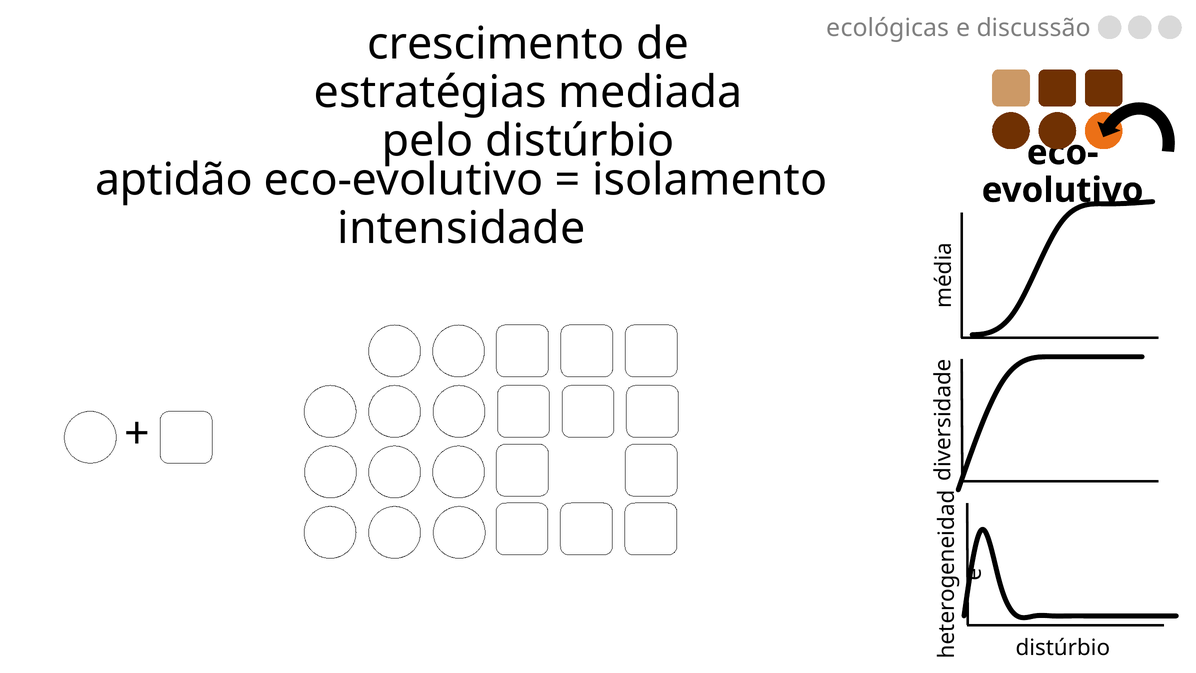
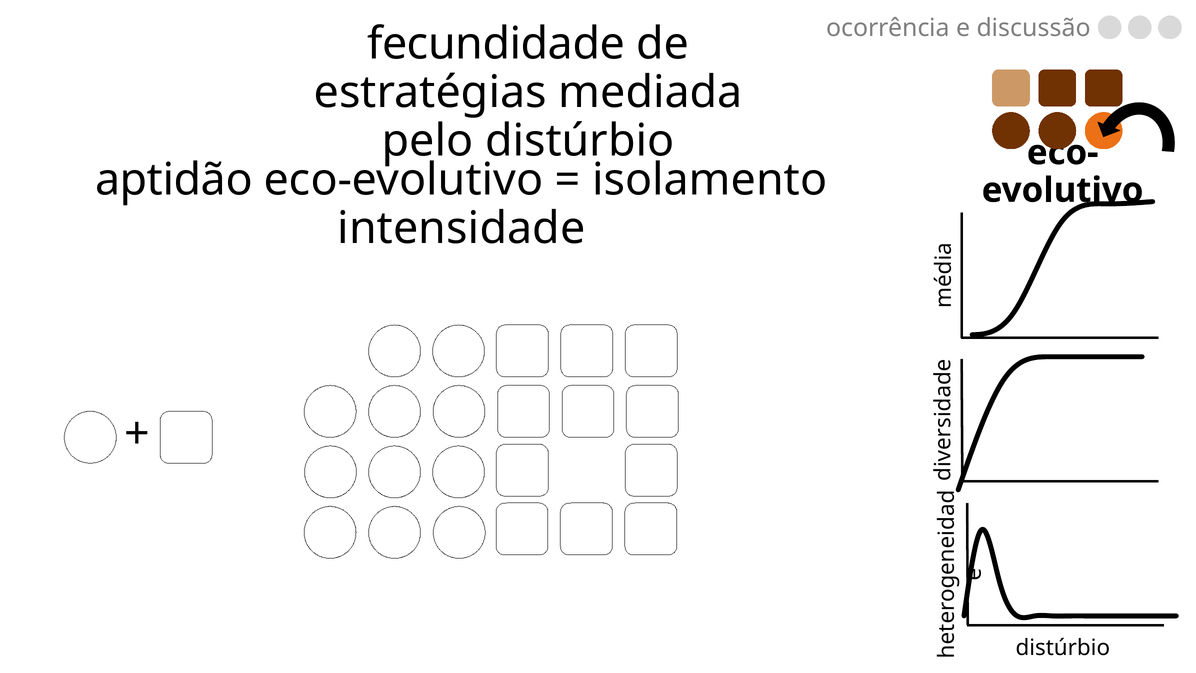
ecológicas: ecológicas -> ocorrência (888, 28)
crescimento: crescimento -> fecundidade (496, 44)
